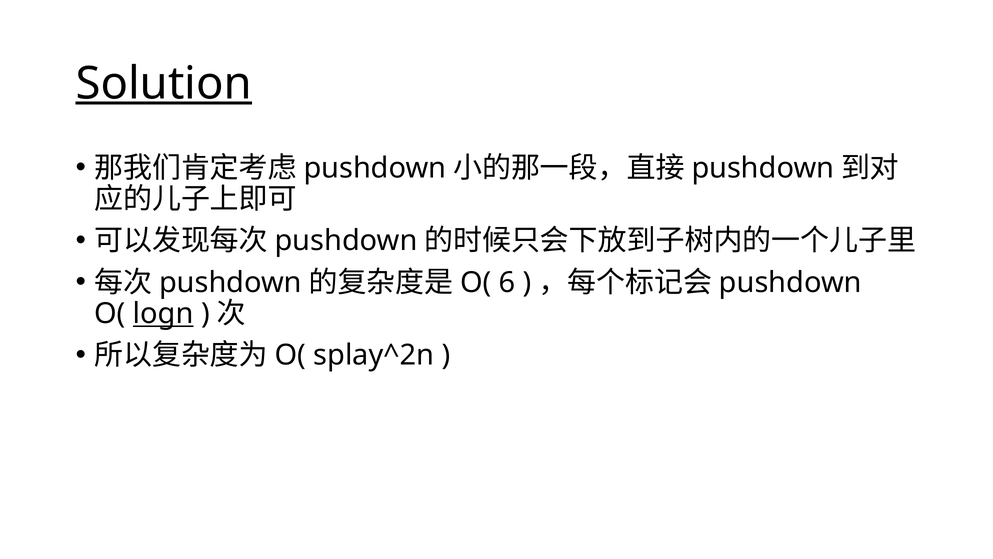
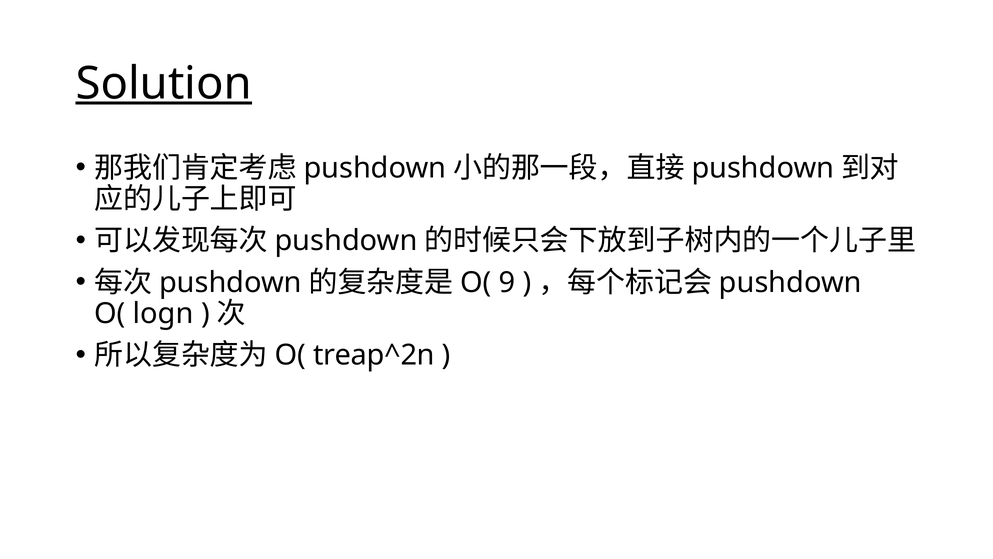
6: 6 -> 9 (507, 282)
logn underline: present -> none (163, 313)
splay^2n: splay^2n -> treap^2n (374, 355)
